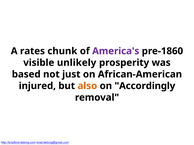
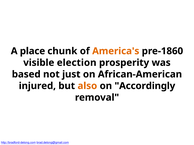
rates: rates -> place (33, 51)
America's colour: purple -> orange (116, 51)
unlikely: unlikely -> election (77, 63)
